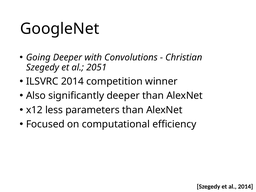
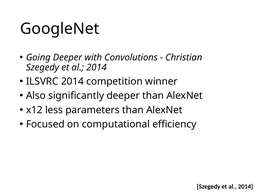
2051: 2051 -> 2014 (96, 67)
